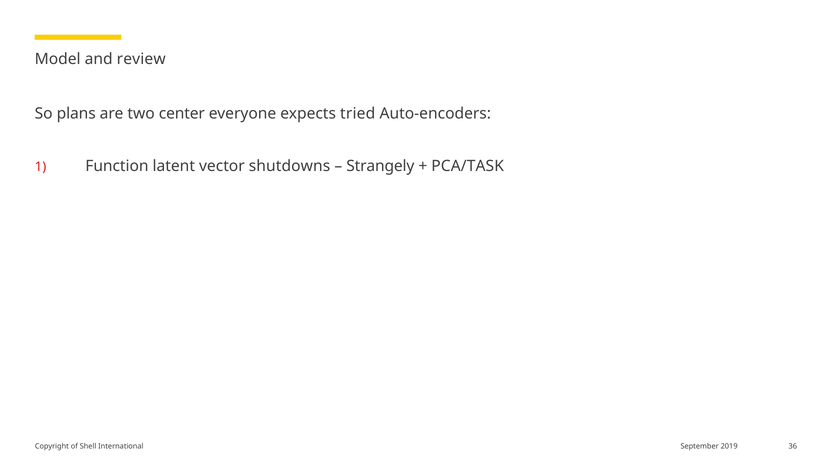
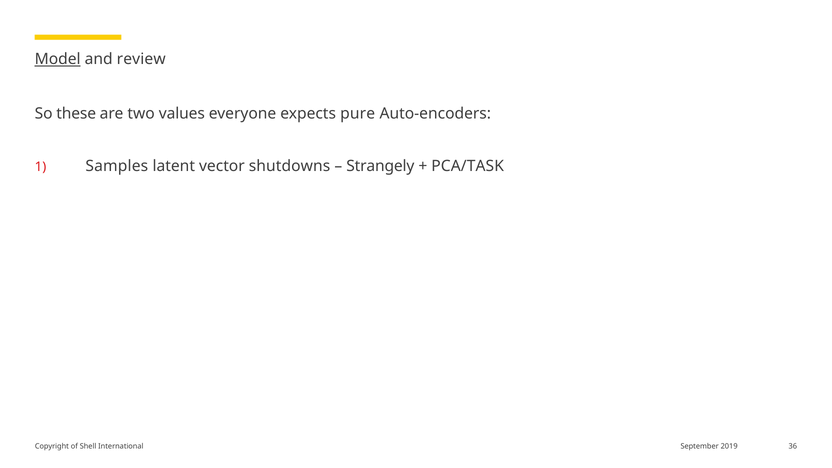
Model underline: none -> present (58, 59)
plans: plans -> these (76, 114)
center: center -> values (182, 114)
tried: tried -> pure (358, 114)
Function: Function -> Samples (117, 166)
